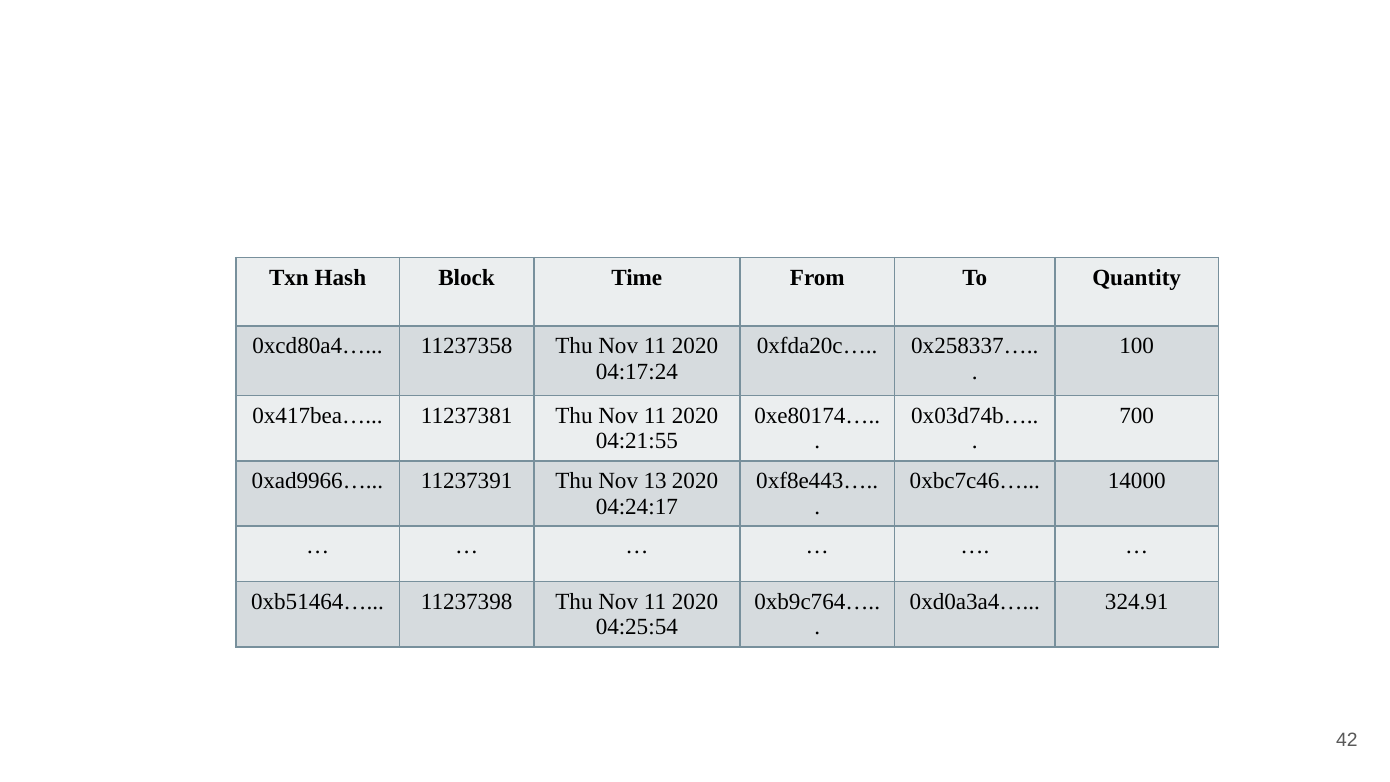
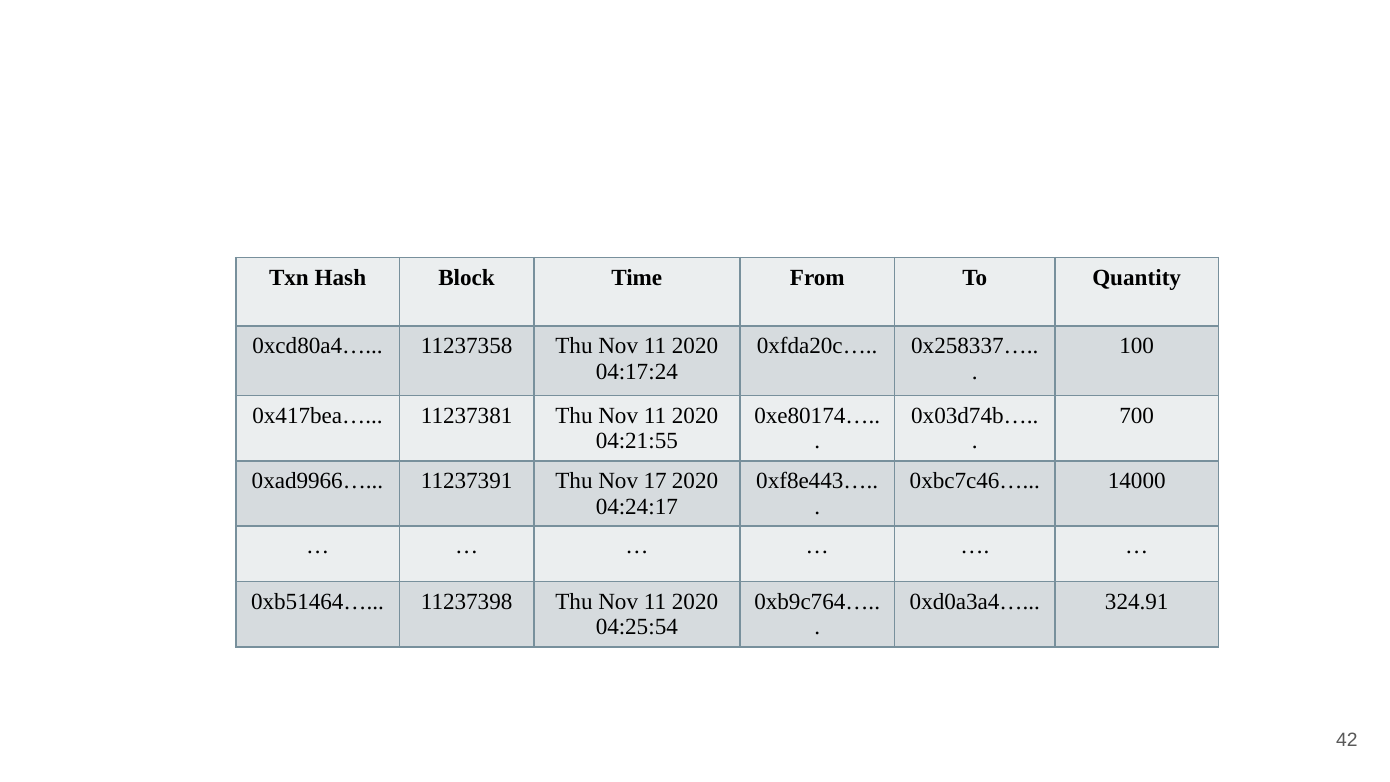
13: 13 -> 17 (655, 481)
